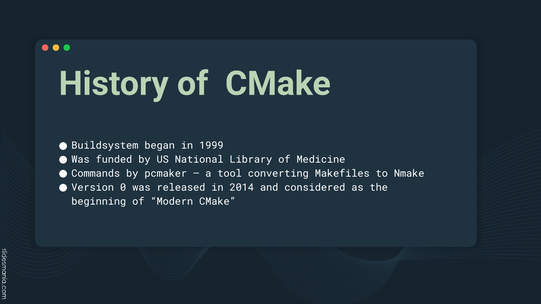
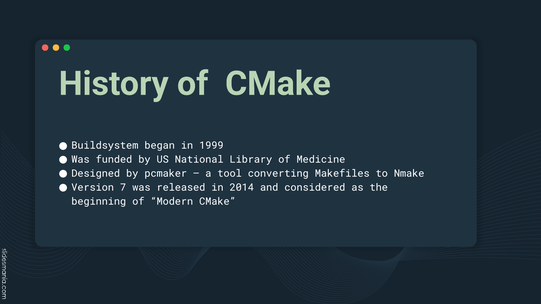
Commands: Commands -> Designed (96, 174)
0: 0 -> 7 (123, 188)
